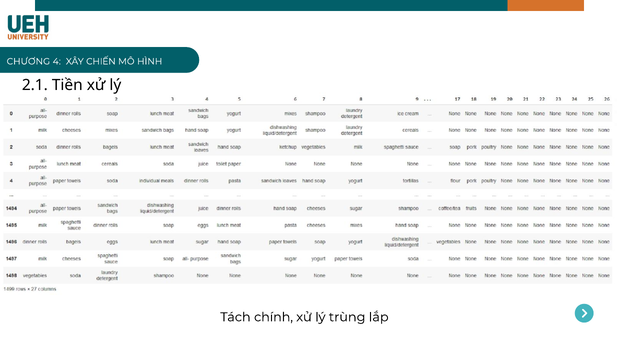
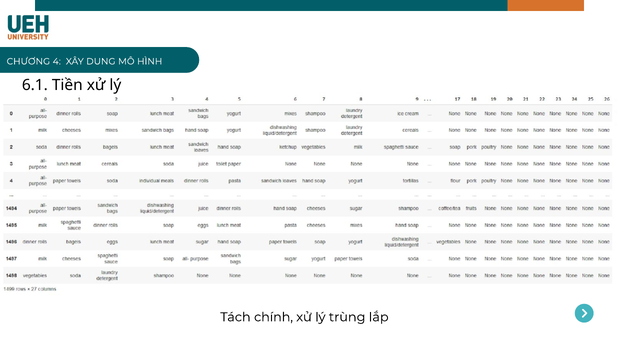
CHIẾN: CHIẾN -> DUNG (101, 61)
2.1: 2.1 -> 6.1 (35, 85)
